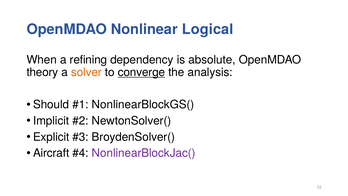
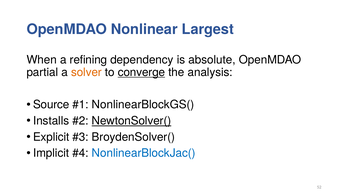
Logical: Logical -> Largest (208, 29)
theory: theory -> partial (42, 72)
Should: Should -> Source (51, 104)
Implicit: Implicit -> Installs (51, 121)
NewtonSolver( underline: none -> present (131, 121)
Aircraft: Aircraft -> Implicit (51, 153)
NonlinearBlockJac( colour: purple -> blue (144, 153)
